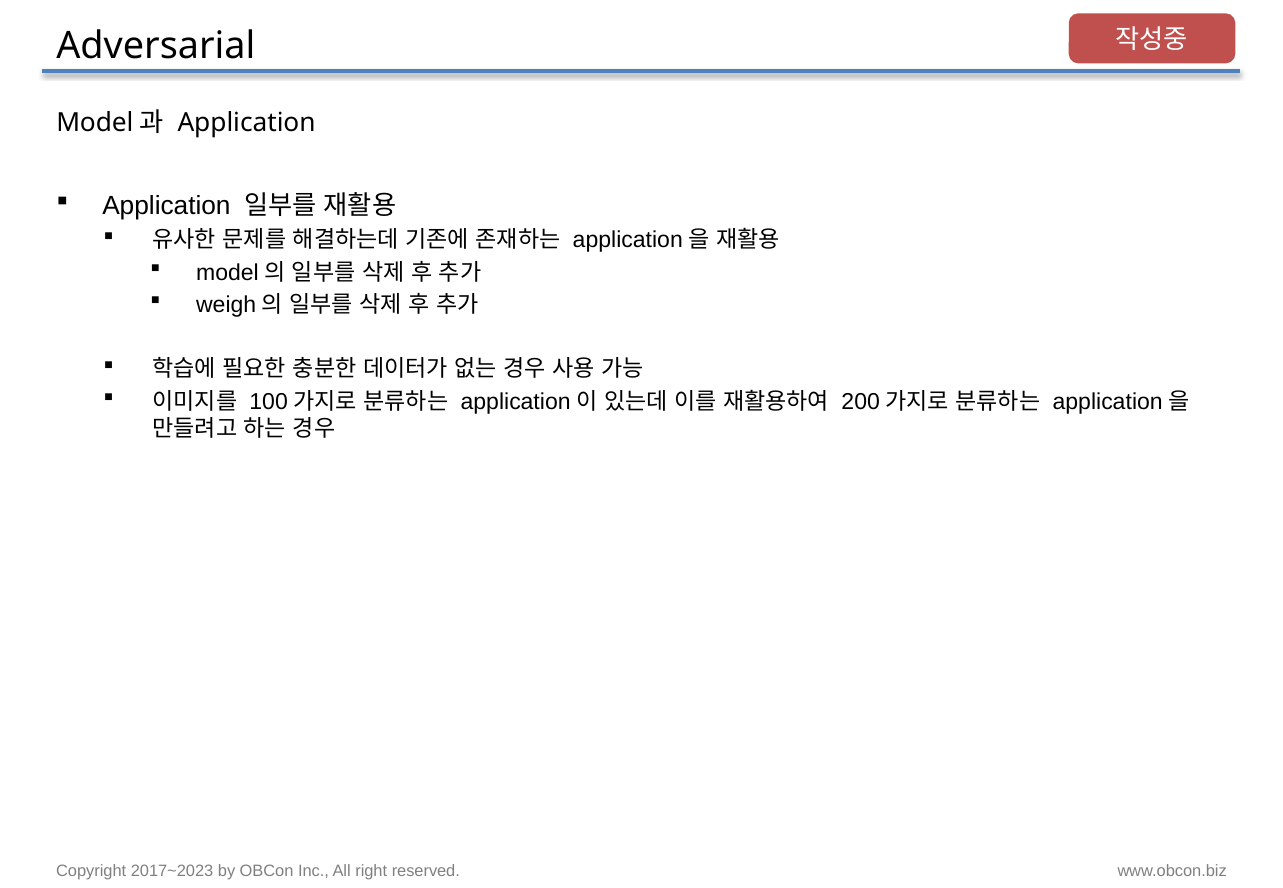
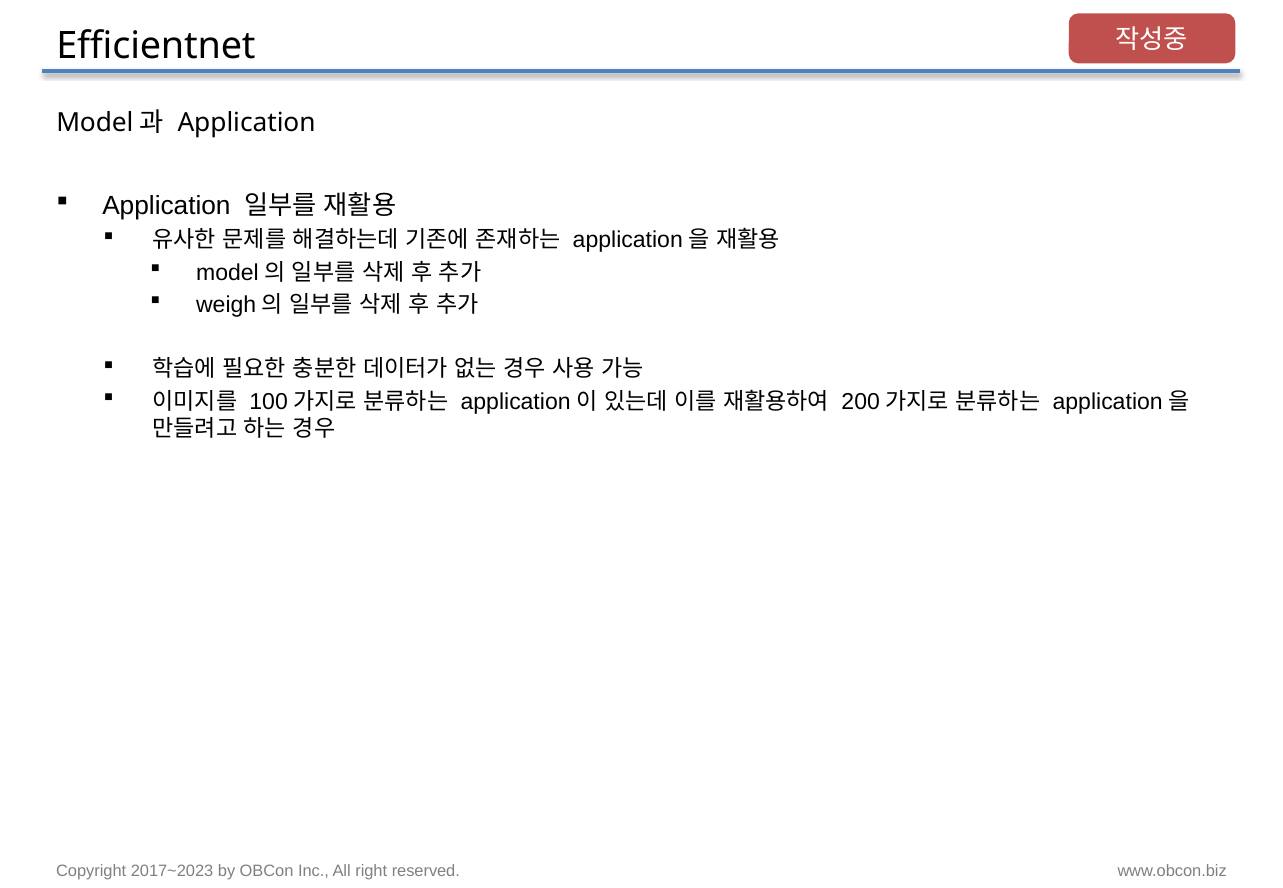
Adversarial: Adversarial -> Efficientnet (156, 46)
